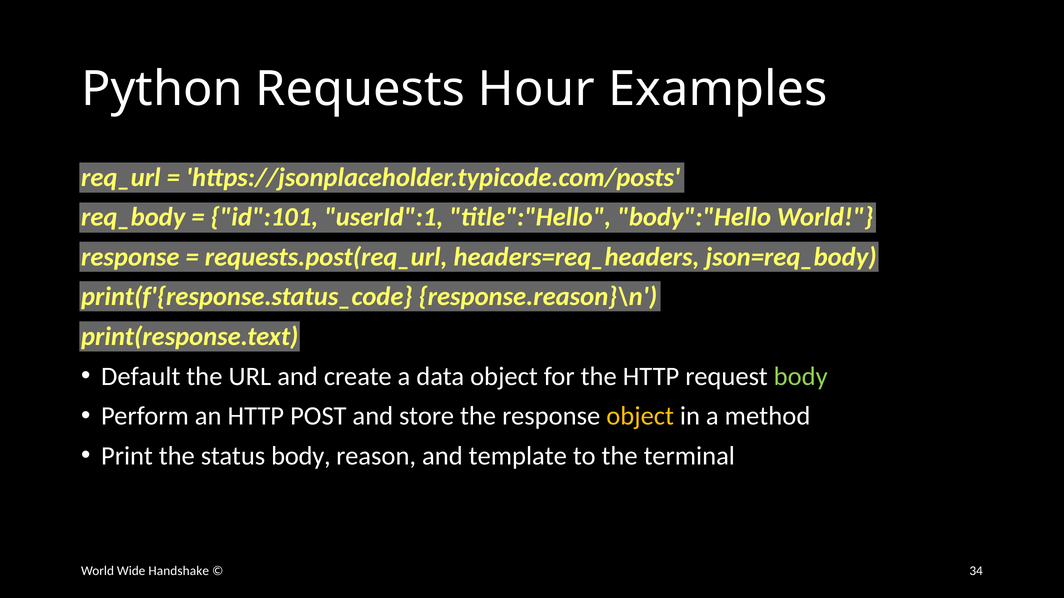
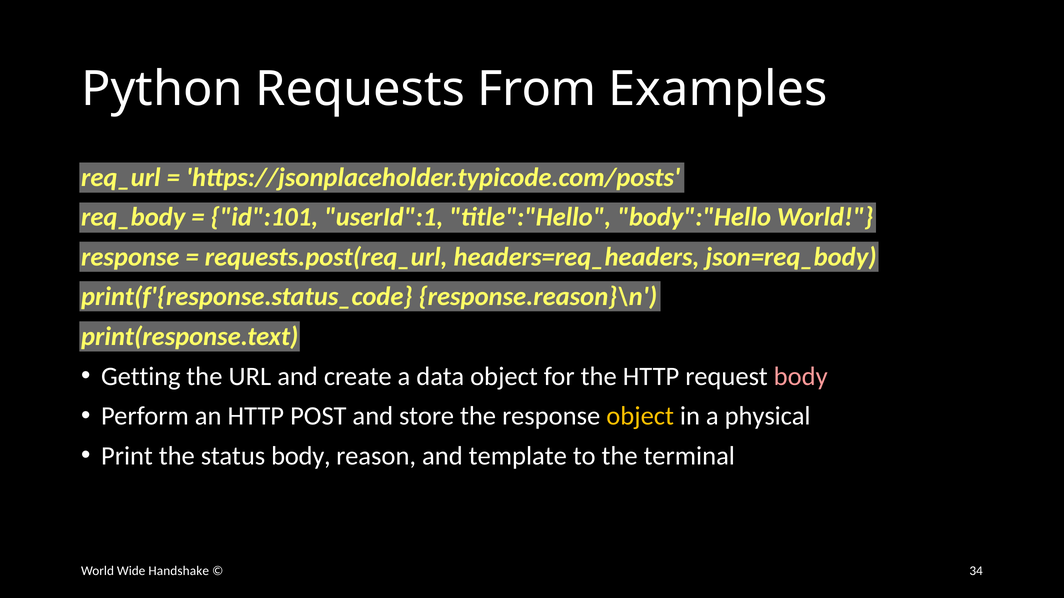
Hour: Hour -> From (537, 89)
Default: Default -> Getting (141, 377)
body colour: light green -> pink (801, 377)
method: method -> physical (768, 416)
